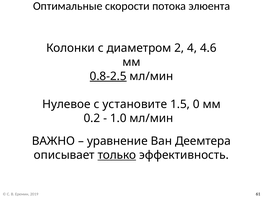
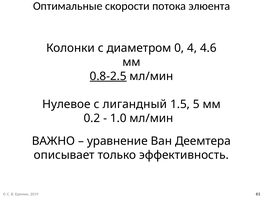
2: 2 -> 0 (179, 48)
установите: установите -> лигандный (135, 104)
0: 0 -> 5 (196, 104)
только underline: present -> none (117, 155)
